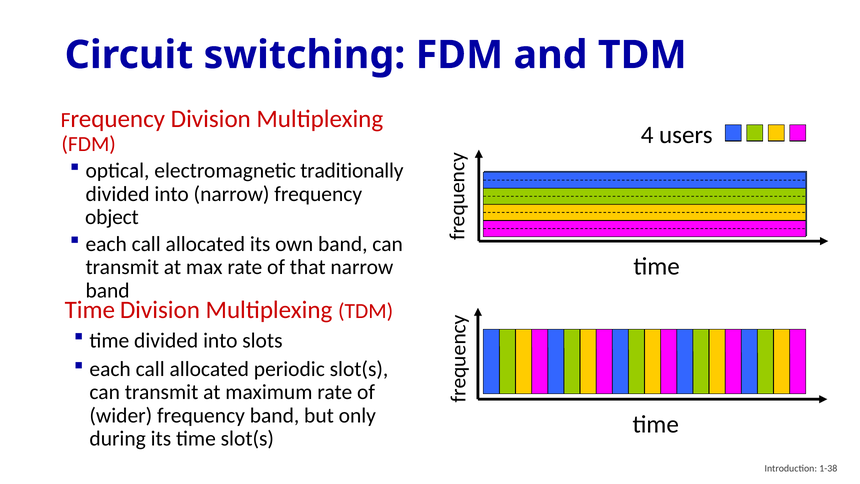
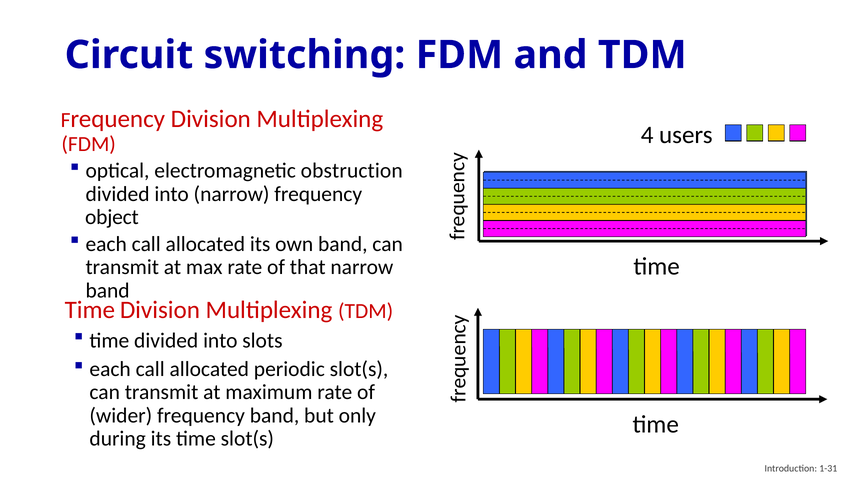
traditionally: traditionally -> obstruction (352, 171)
1-38: 1-38 -> 1-31 (828, 468)
